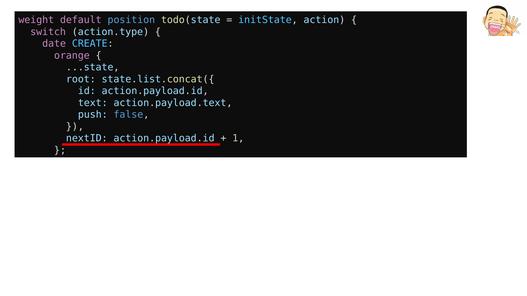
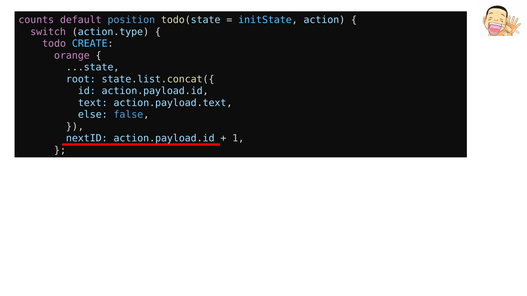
weight: weight -> counts (36, 20)
date: date -> todo (54, 44)
push: push -> else (93, 115)
